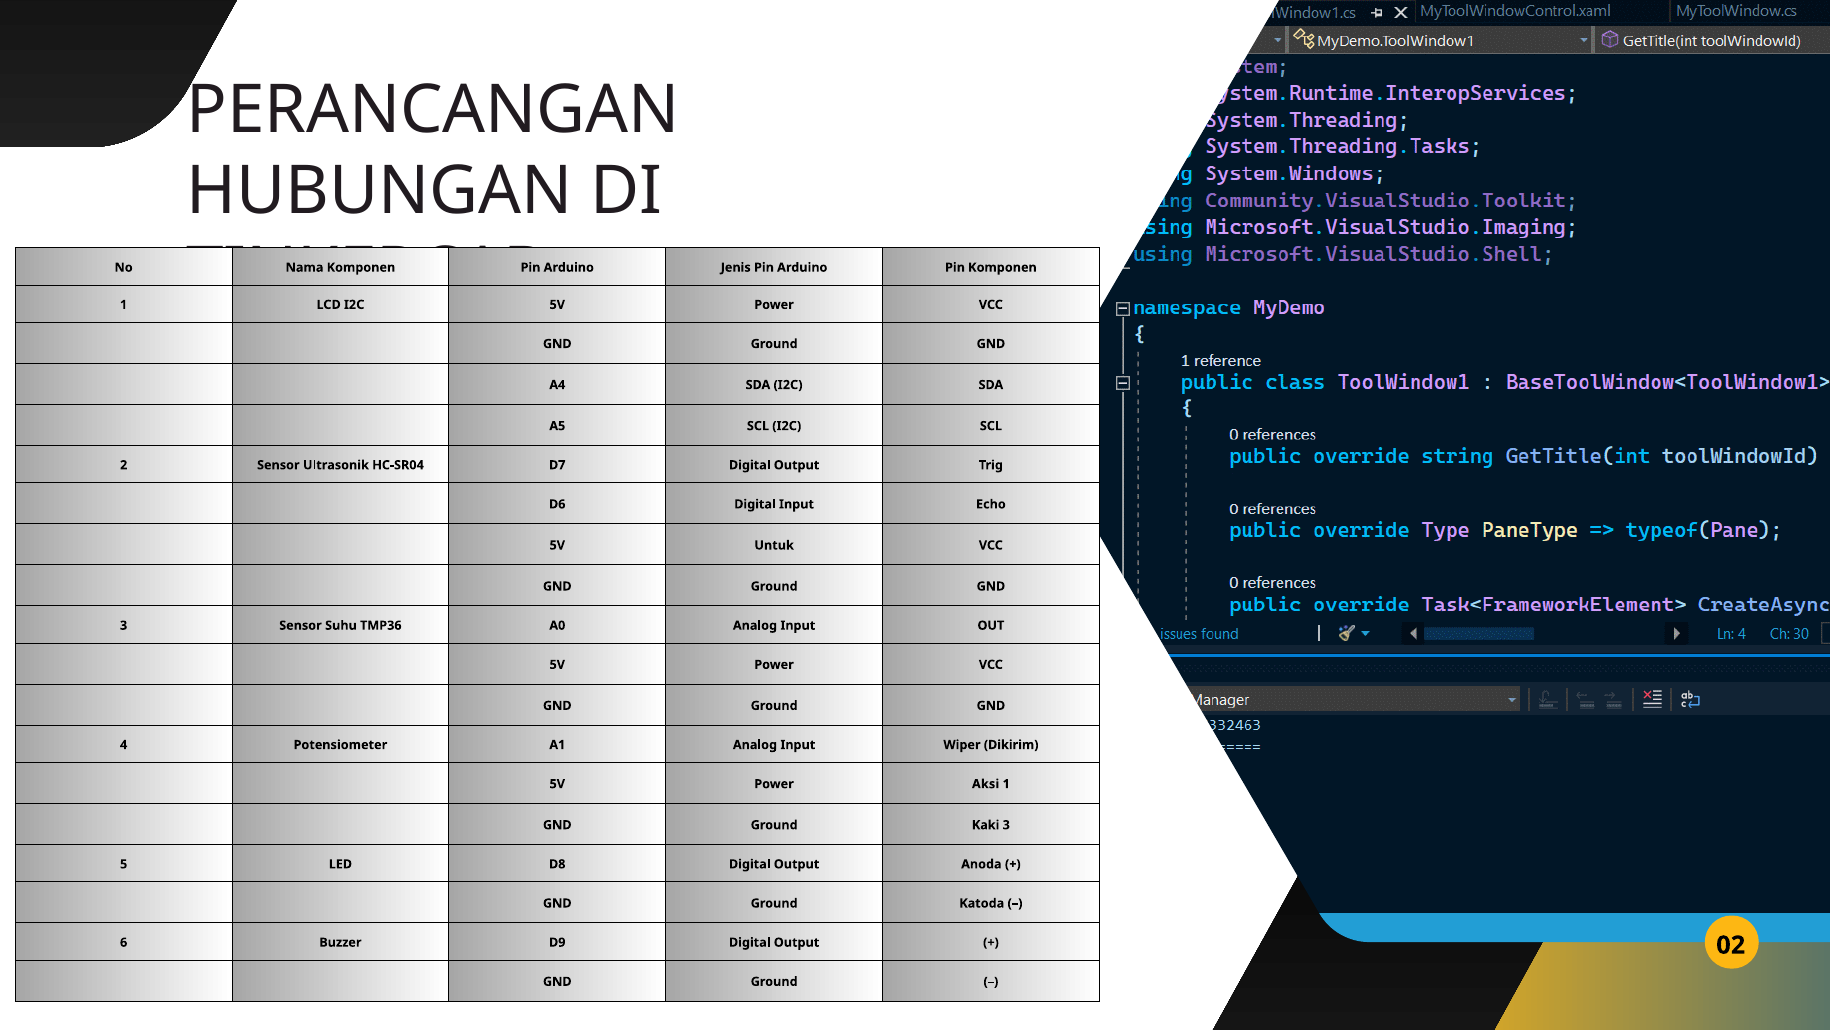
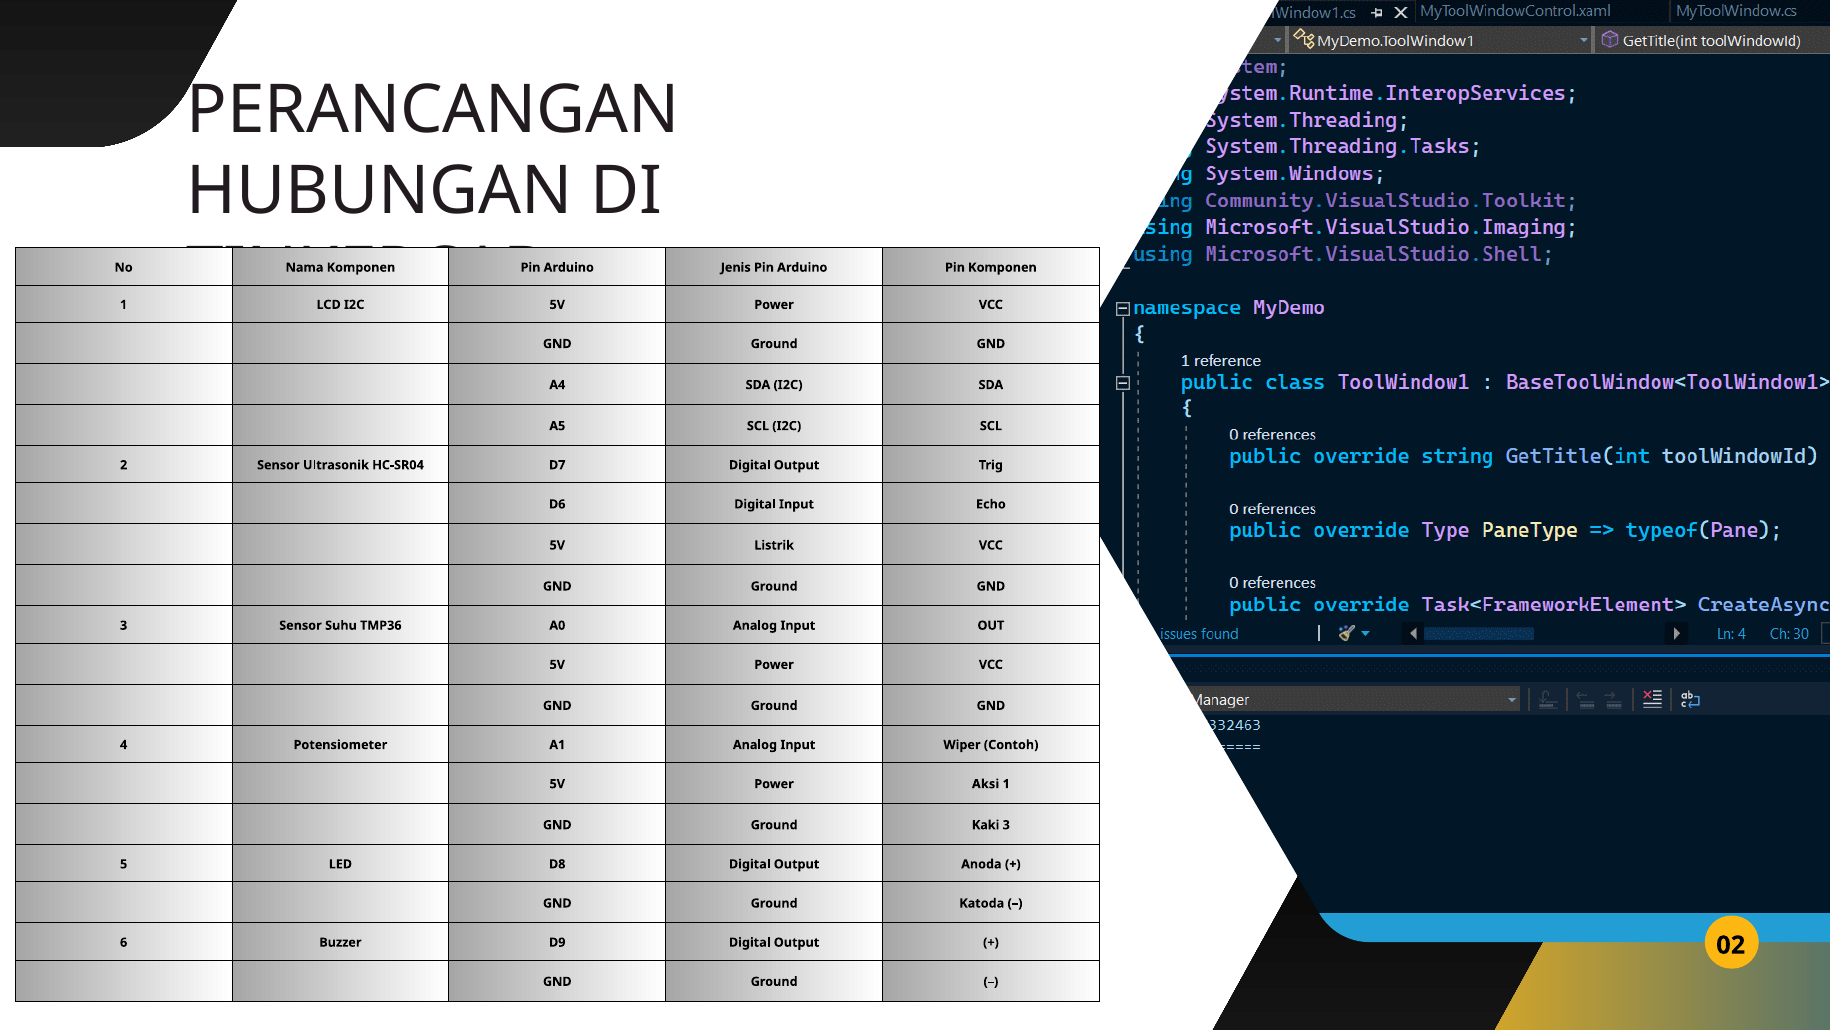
Untuk: Untuk -> Listrik (774, 545)
Dikirim: Dikirim -> Contoh (1011, 744)
